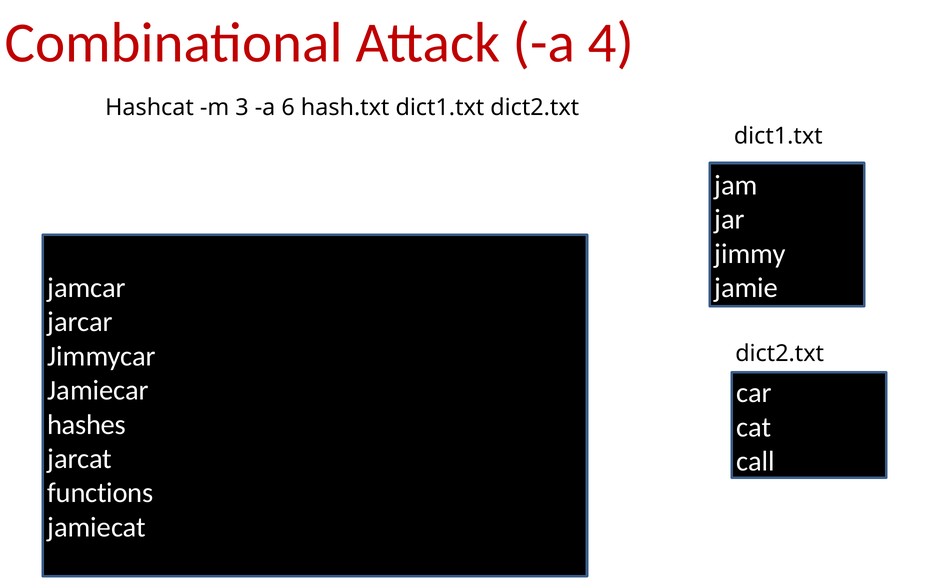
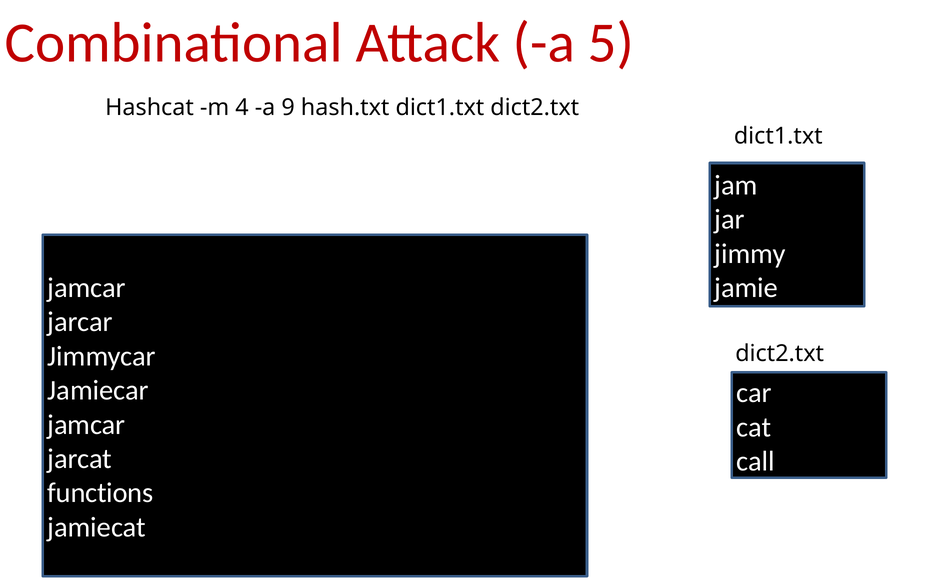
4: 4 -> 5 (611, 43)
3: 3 -> 4 (242, 108)
6: 6 -> 9 (288, 108)
hashes: hashes -> jamcar (86, 425)
